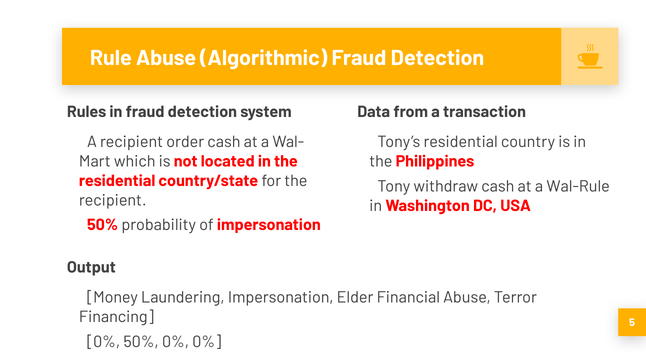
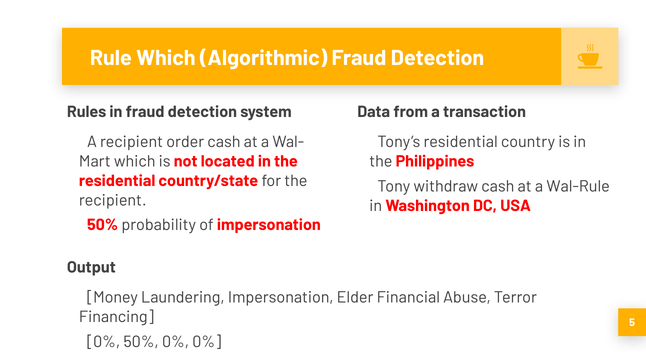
Rule Abuse: Abuse -> Which (166, 58)
